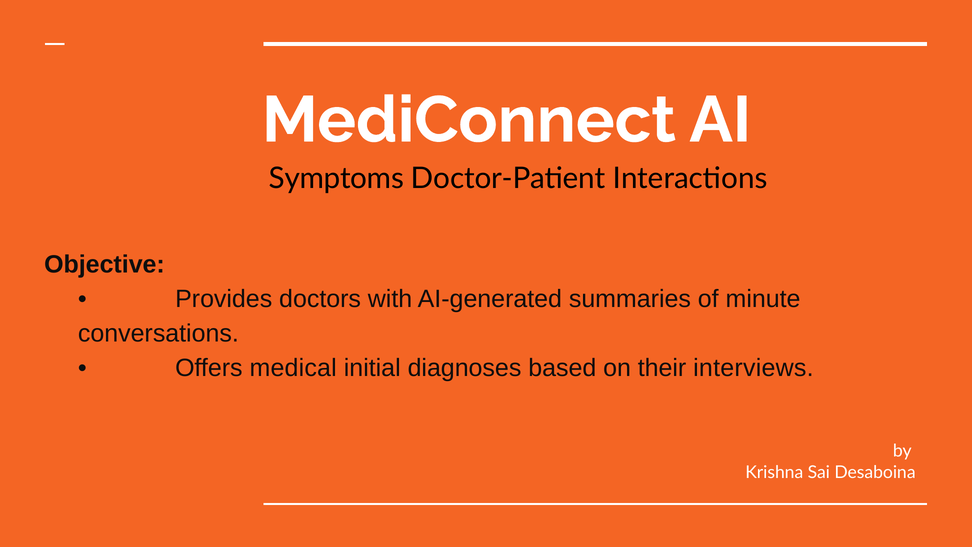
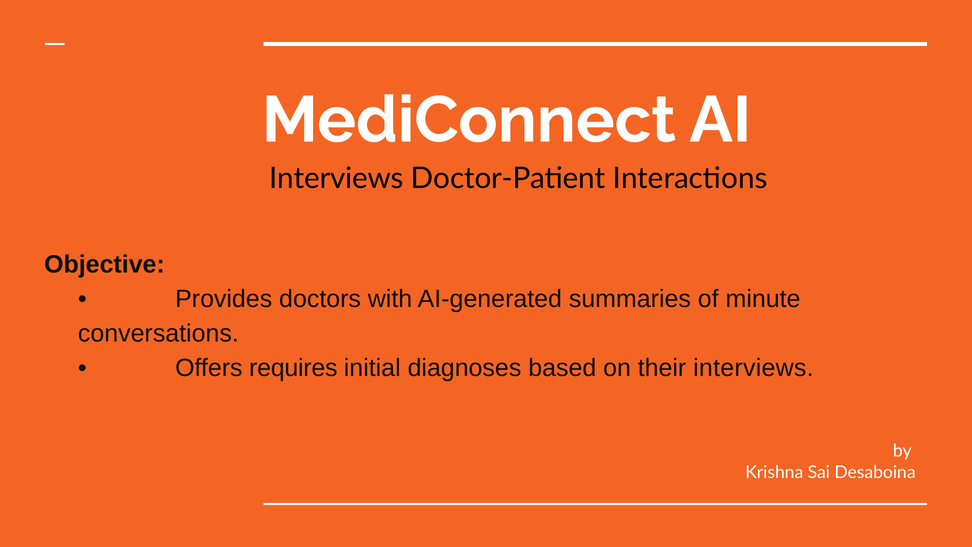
Symptoms: Symptoms -> Interviews (336, 178)
medical: medical -> requires (293, 368)
